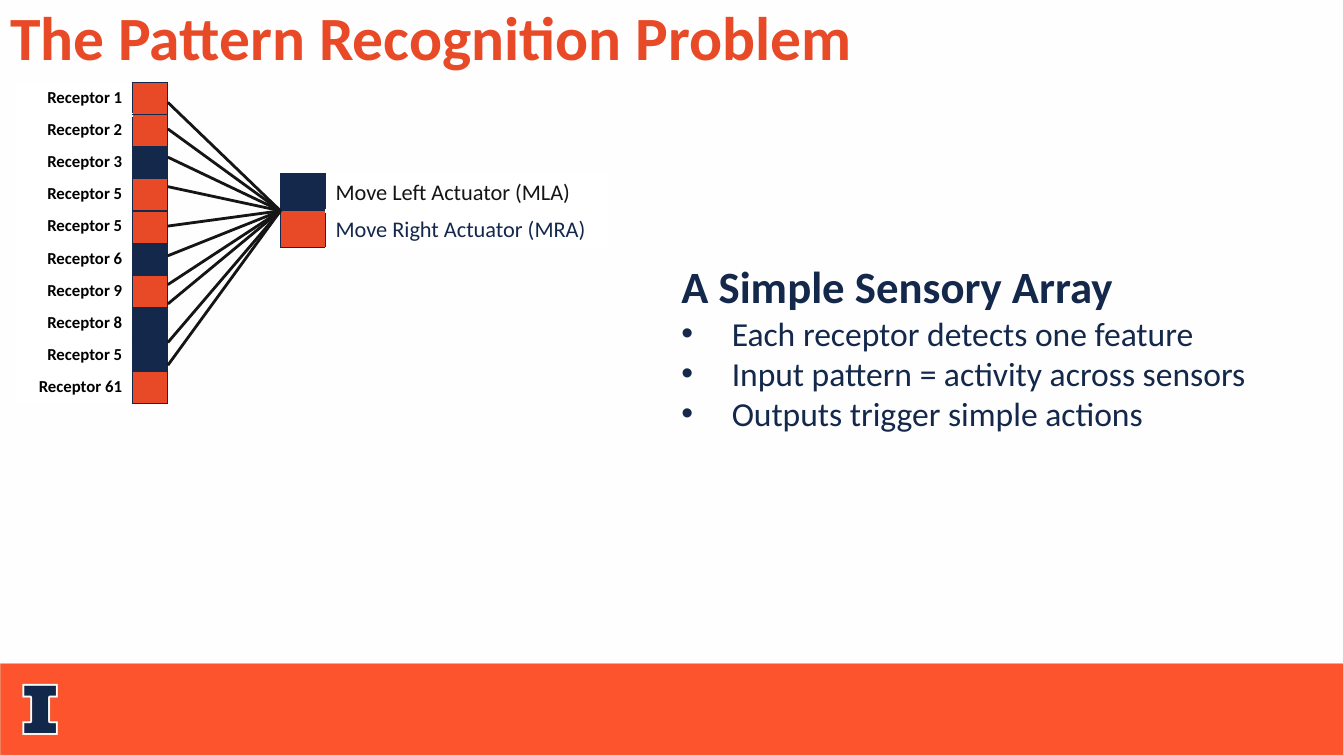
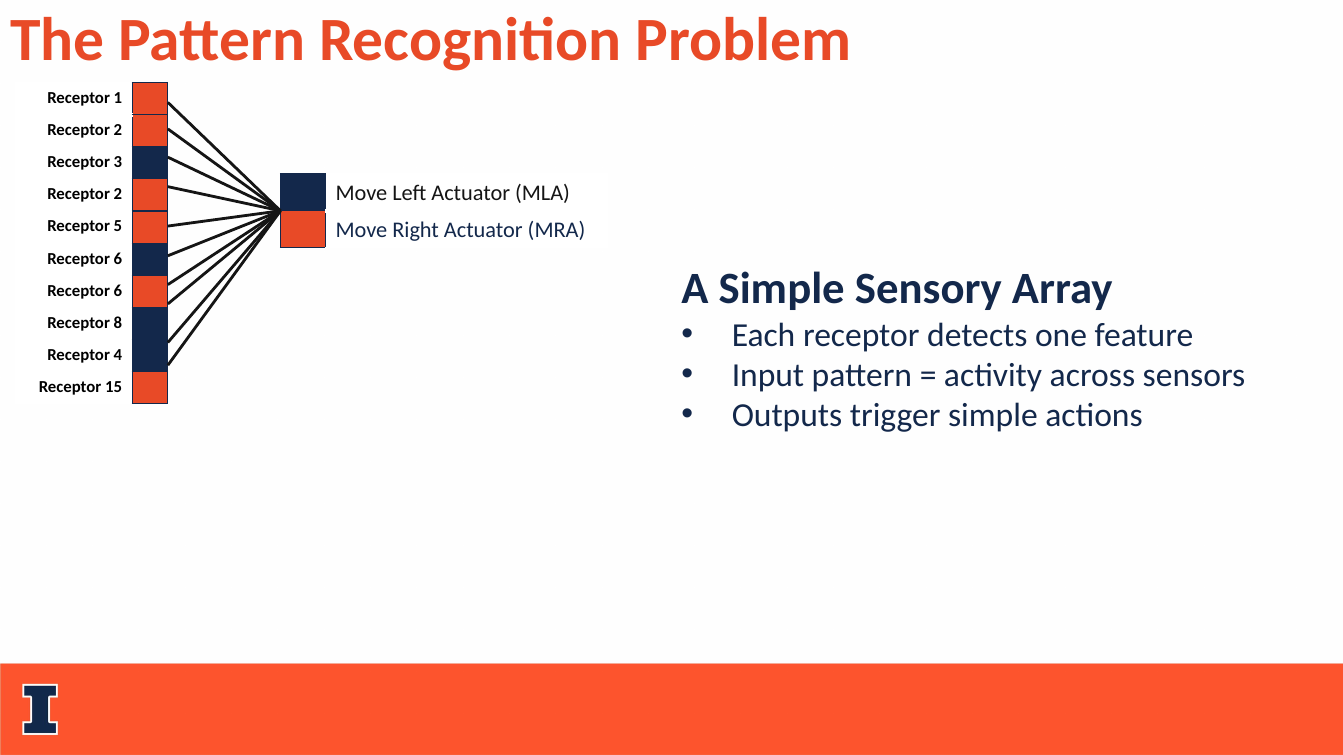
5: 5 -> 2 (118, 194)
9: 9 -> 6 (118, 291)
5: 5 -> 4 (118, 355)
61: 61 -> 15 (114, 387)
